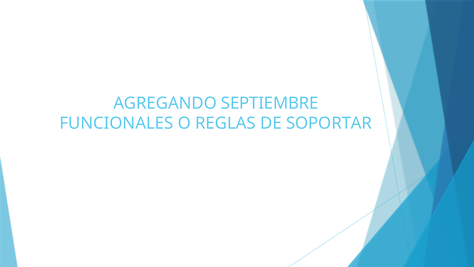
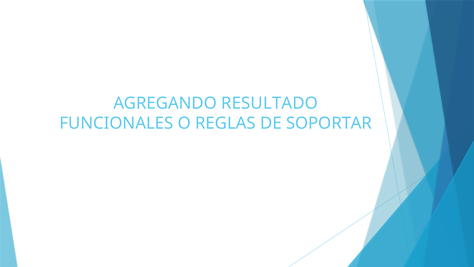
SEPTIEMBRE: SEPTIEMBRE -> RESULTADO (270, 103)
